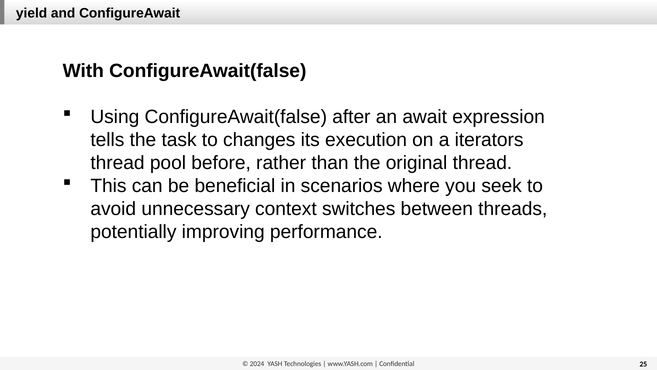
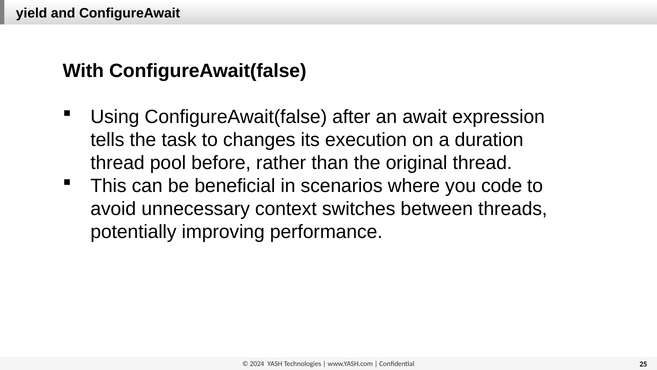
iterators: iterators -> duration (489, 140)
seek: seek -> code (502, 186)
